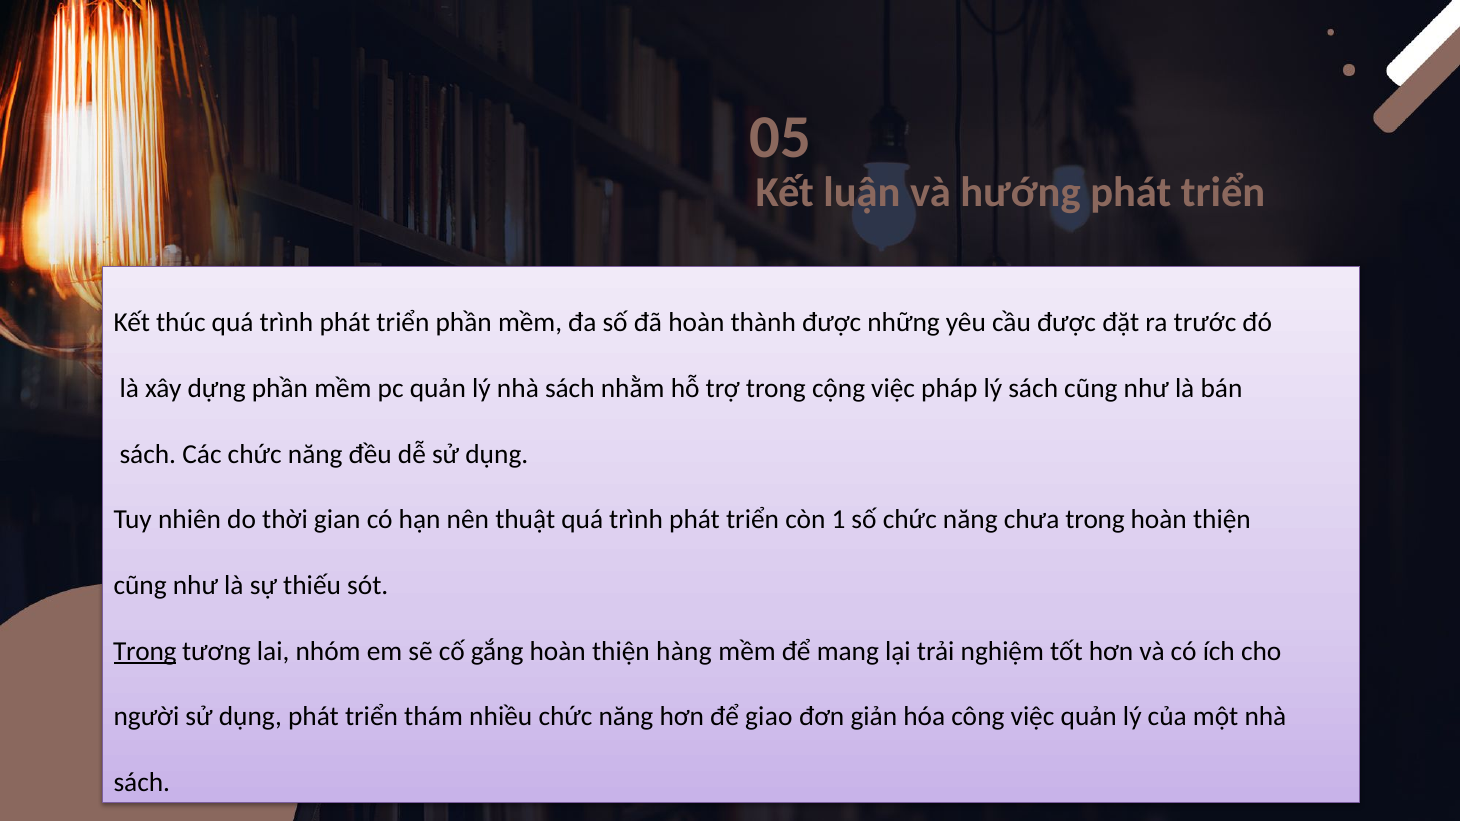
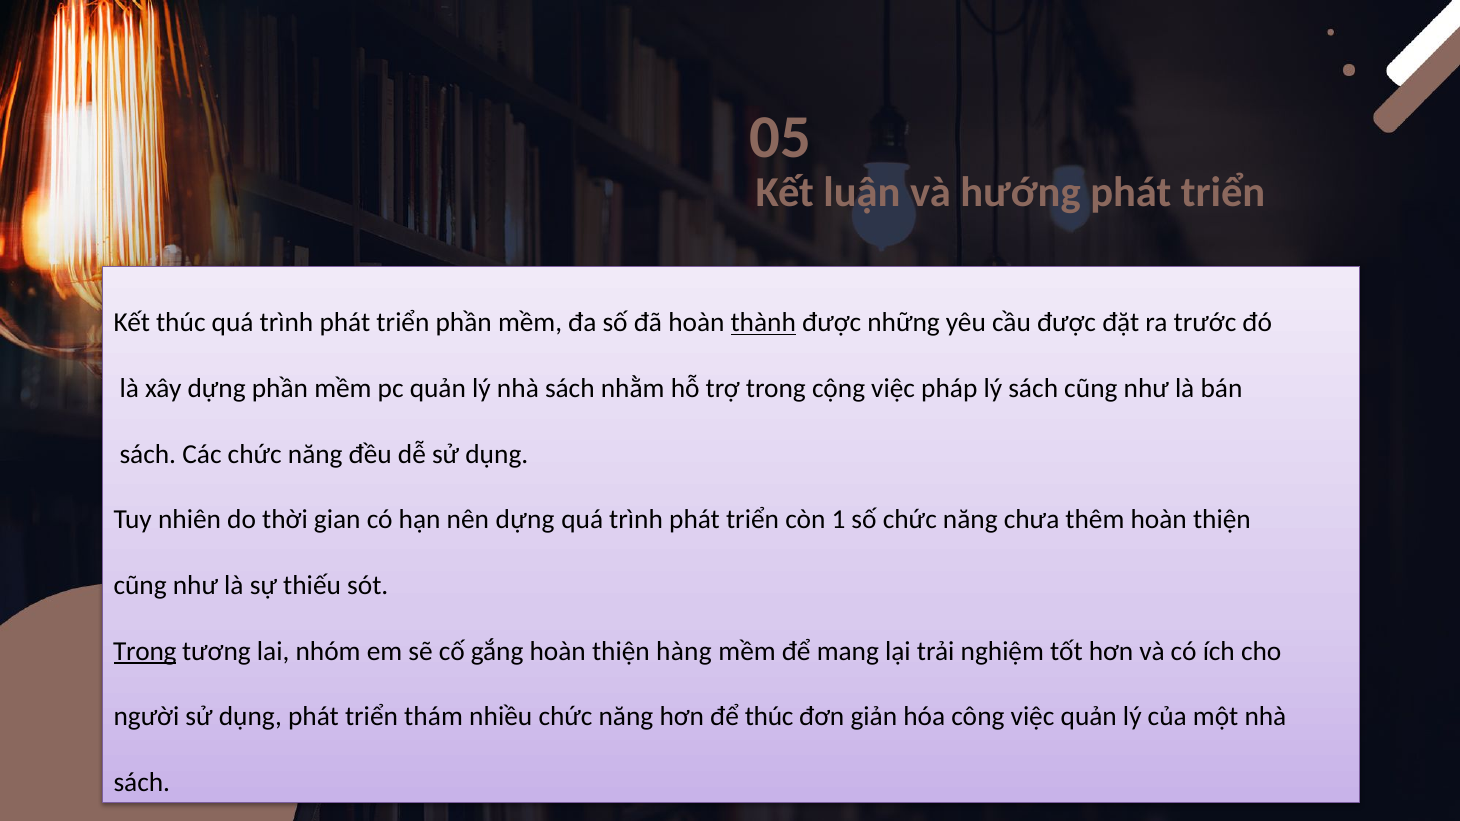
thành underline: none -> present (763, 323)
nên thuật: thuật -> dựng (525, 520)
chưa trong: trong -> thêm (1095, 520)
để giao: giao -> thúc (769, 717)
